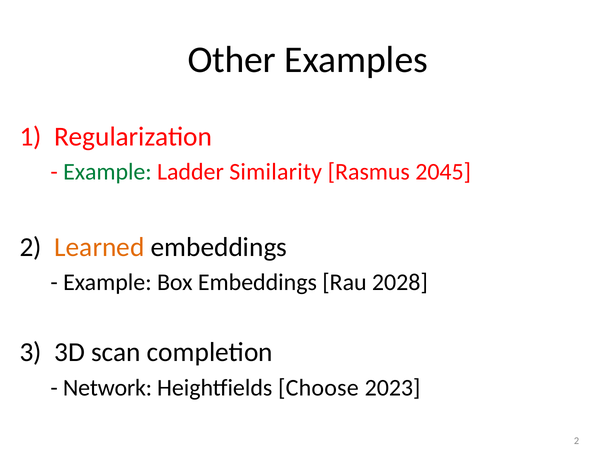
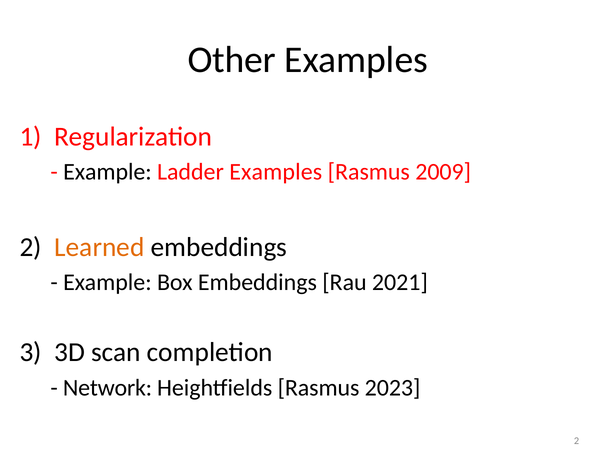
Example colour: green -> black (107, 172)
Ladder Similarity: Similarity -> Examples (276, 172)
2045: 2045 -> 2009 (443, 172)
2028: 2028 -> 2021 (400, 282)
Heightfields Choose: Choose -> Rasmus (319, 388)
